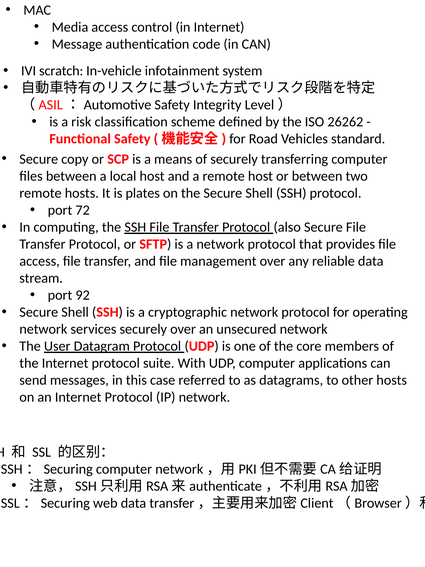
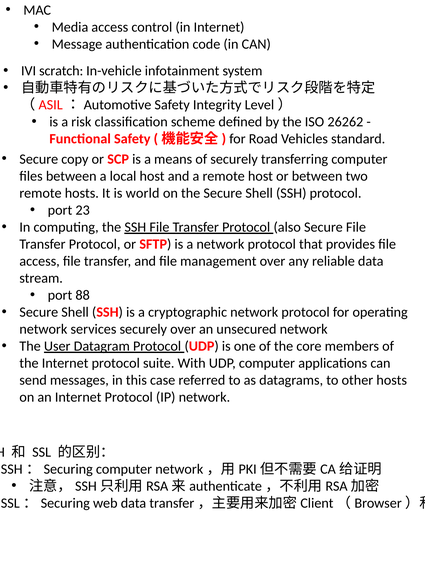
plates: plates -> world (143, 193)
72: 72 -> 23 (83, 210)
92: 92 -> 88 (83, 295)
